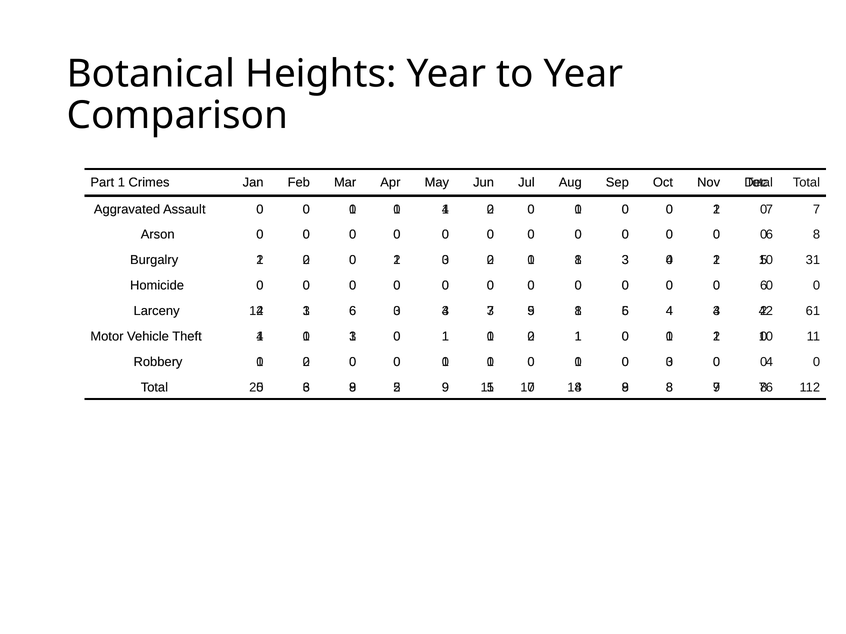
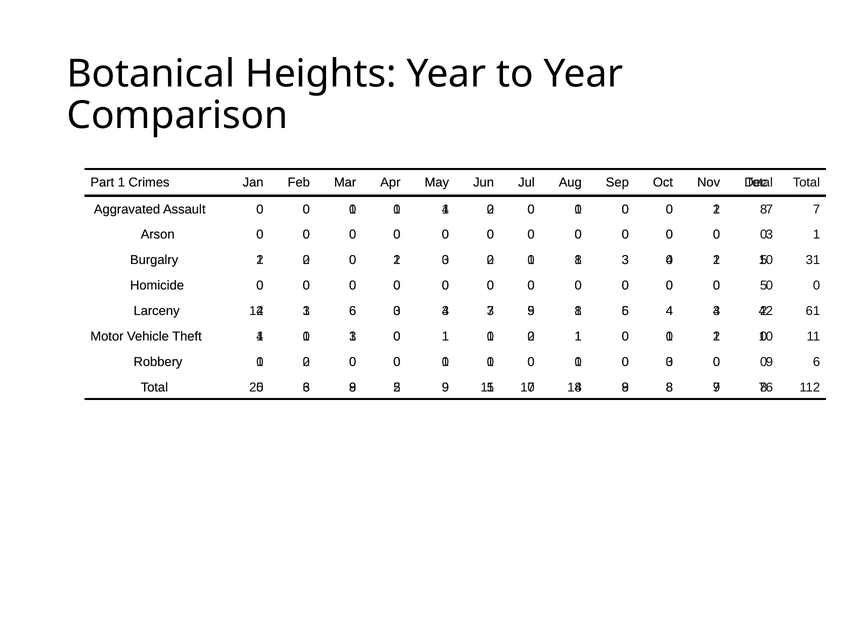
0: 0 -> 8 (764, 209)
6: 6 -> 3 (769, 235)
8: 8 -> 1 (817, 235)
6: 6 -> 5 (764, 286)
4: 4 -> 9 (769, 362)
0: 0 -> 6 (817, 362)
